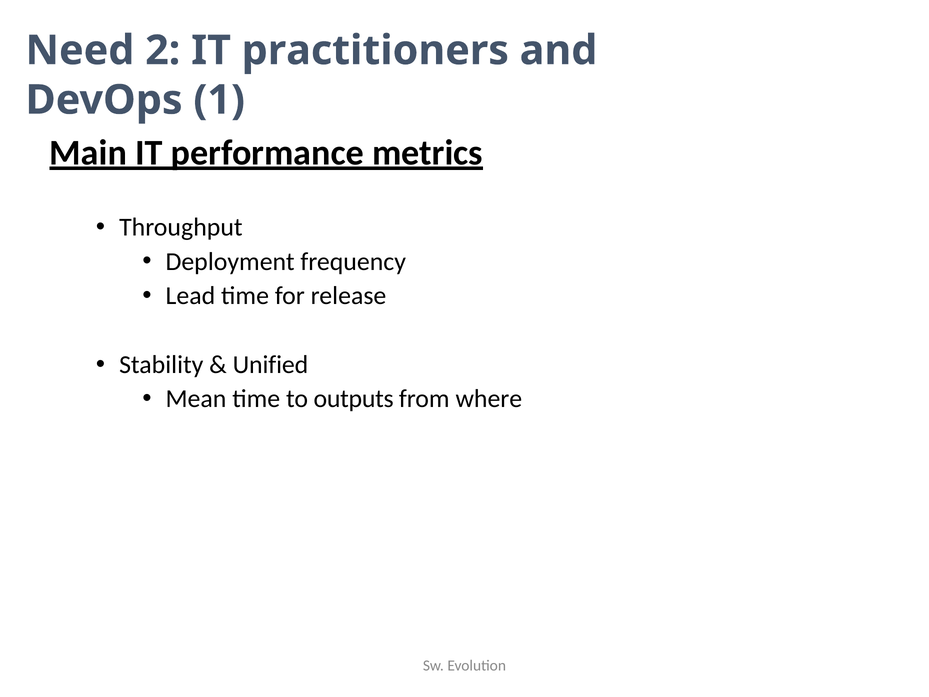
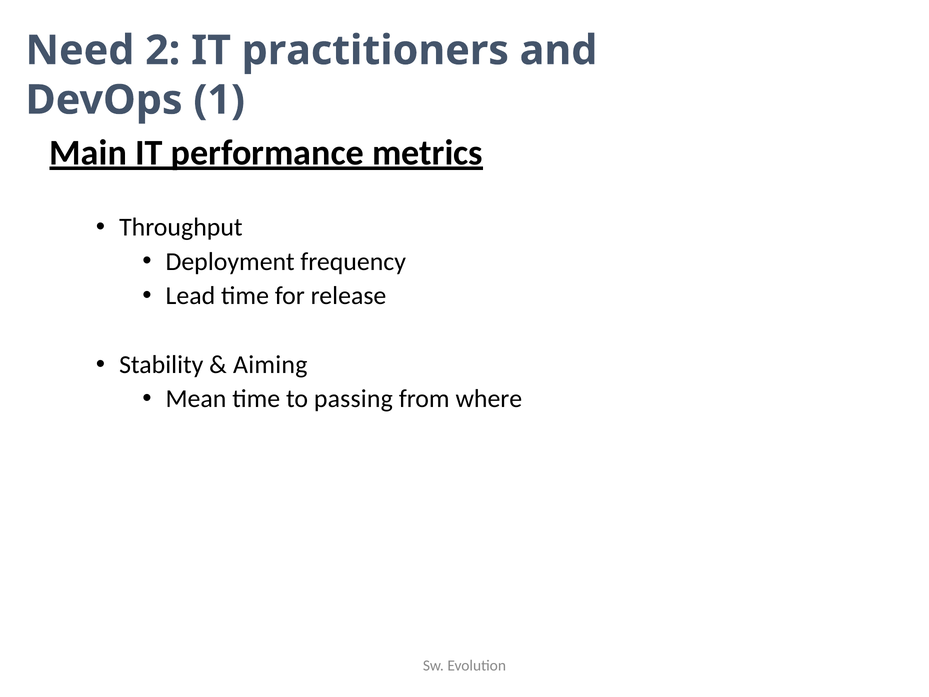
Unified: Unified -> Aiming (270, 364)
outputs: outputs -> passing (353, 399)
